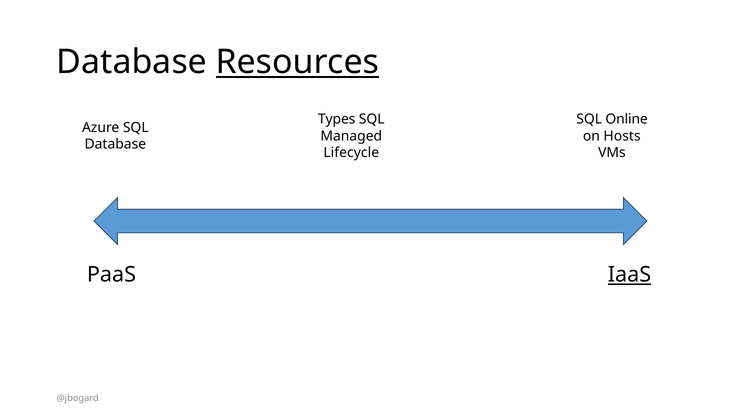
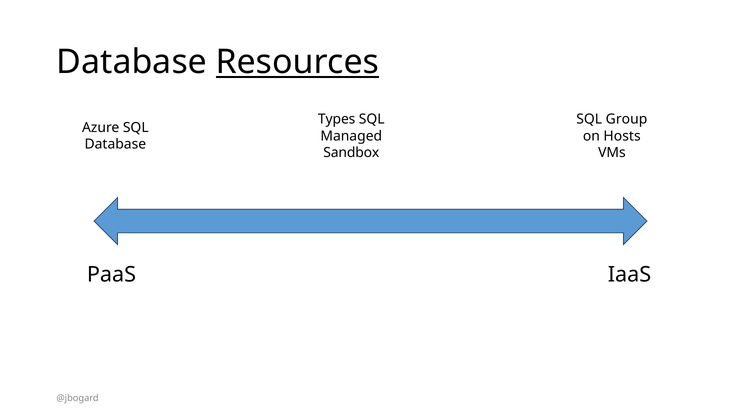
Online: Online -> Group (627, 119)
Lifecycle: Lifecycle -> Sandbox (351, 153)
IaaS underline: present -> none (630, 275)
